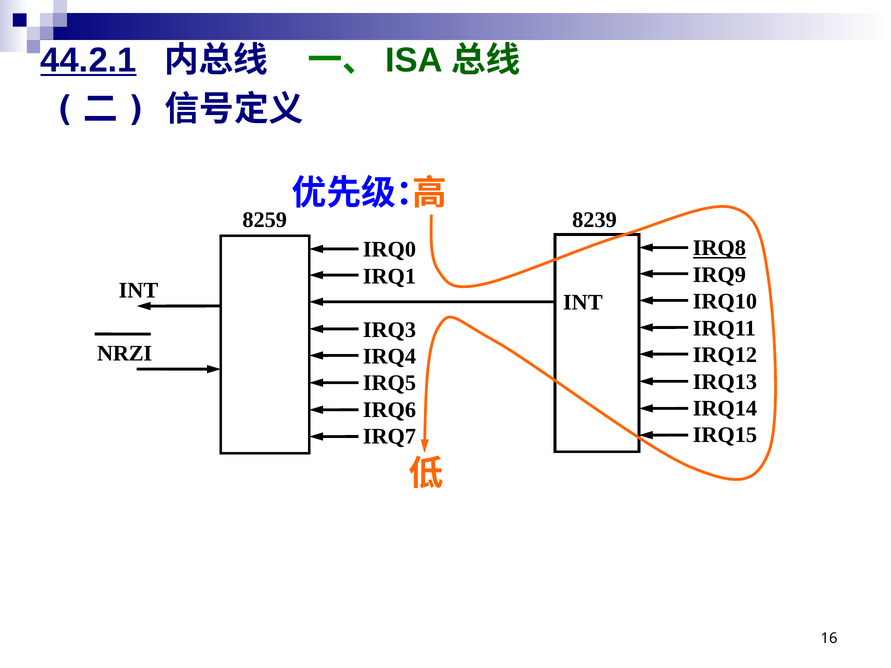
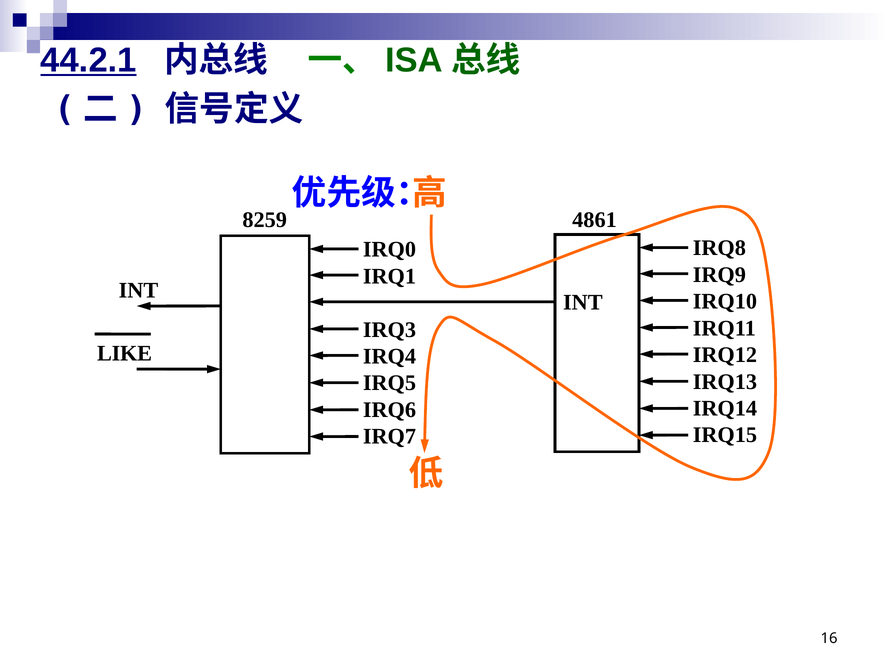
8239: 8239 -> 4861 (595, 220)
IRQ8 underline: present -> none (719, 248)
NRZI: NRZI -> LIKE (125, 353)
